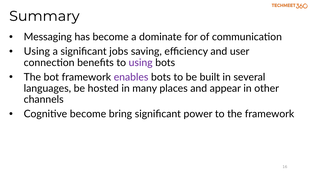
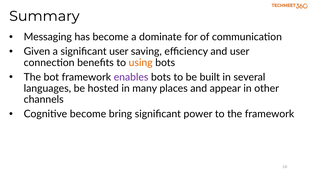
Using: Using -> Given (37, 51)
significant jobs: jobs -> user (119, 51)
using colour: purple -> orange (141, 63)
